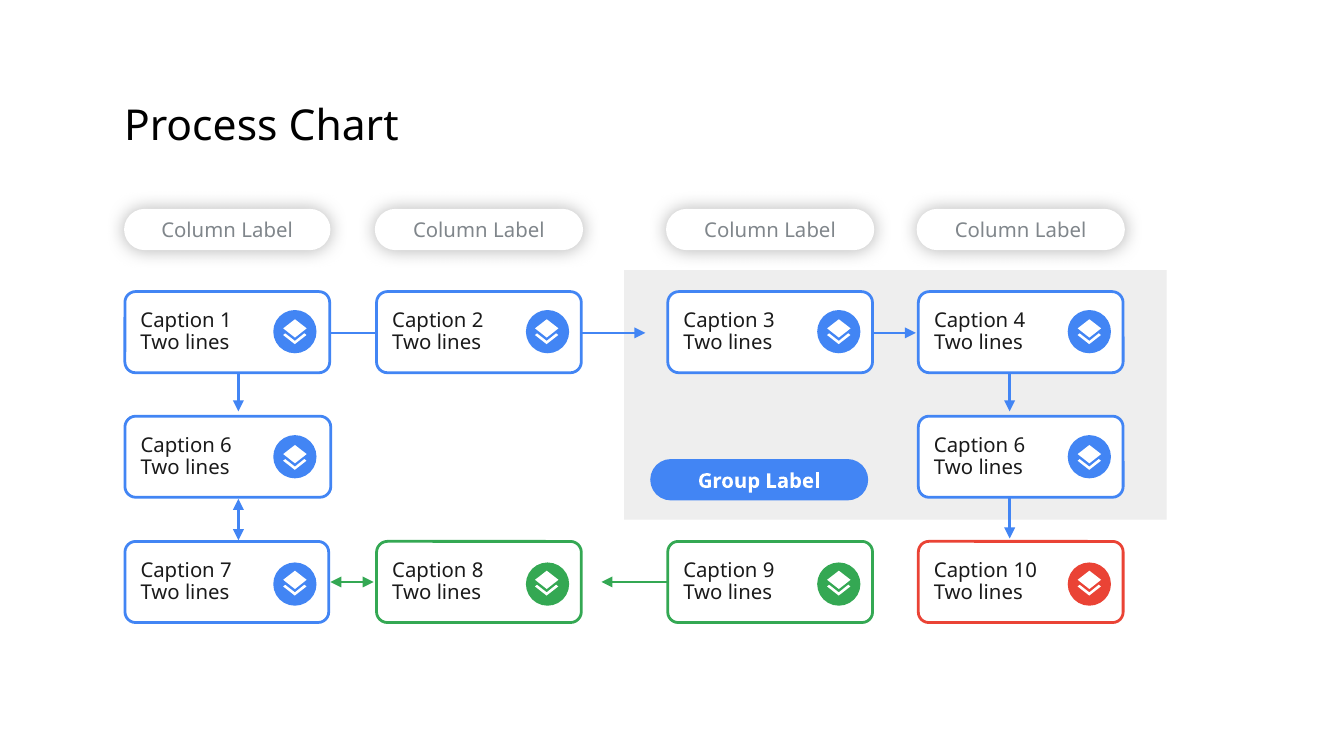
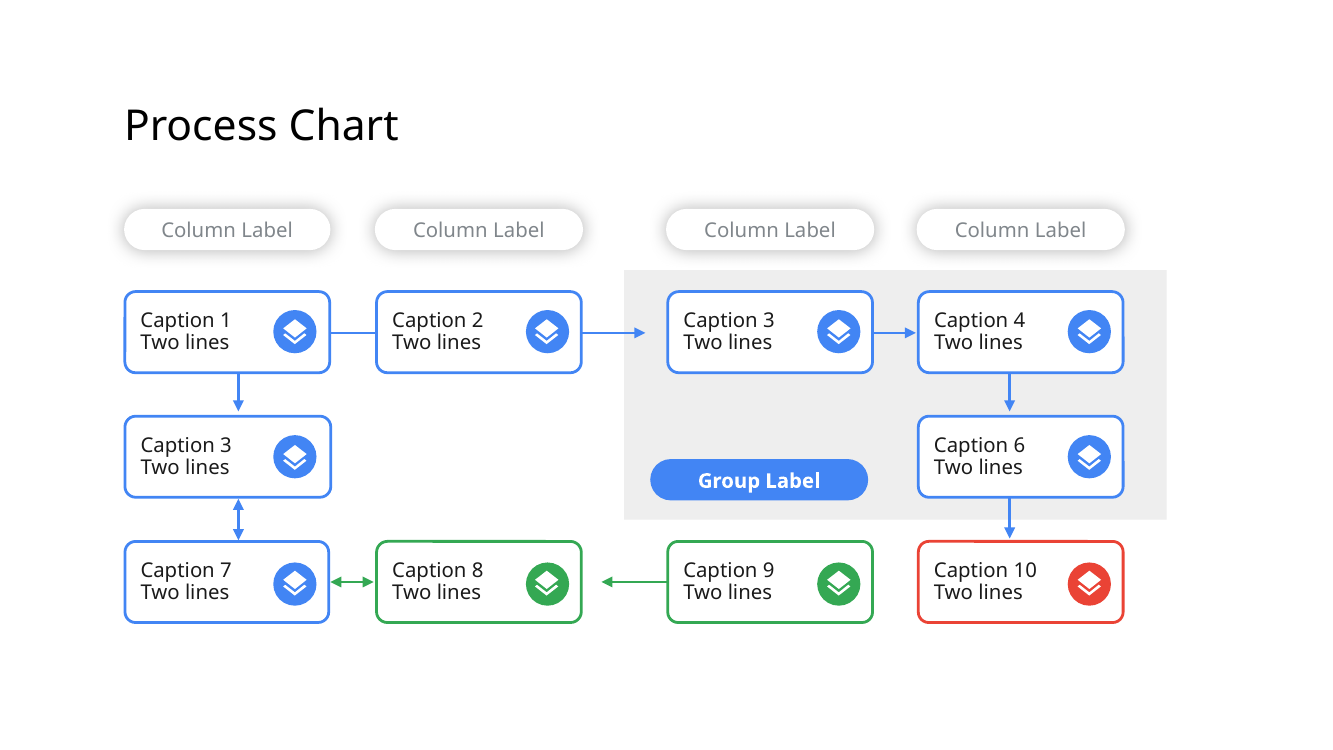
6: 6 -> 3 (226, 446)
